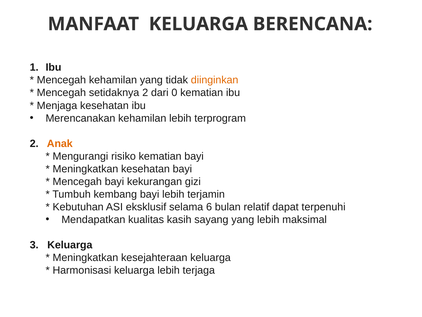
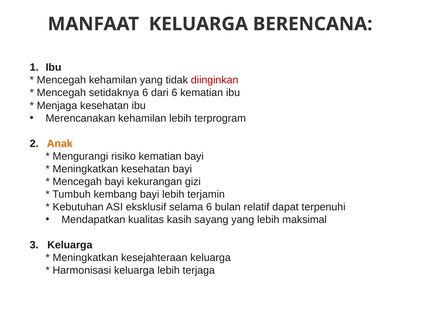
diinginkan colour: orange -> red (215, 80)
setidaknya 2: 2 -> 6 (145, 93)
dari 0: 0 -> 6 (174, 93)
